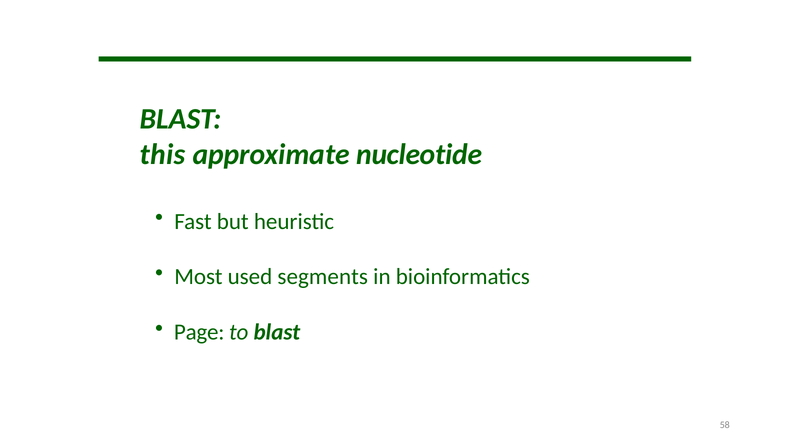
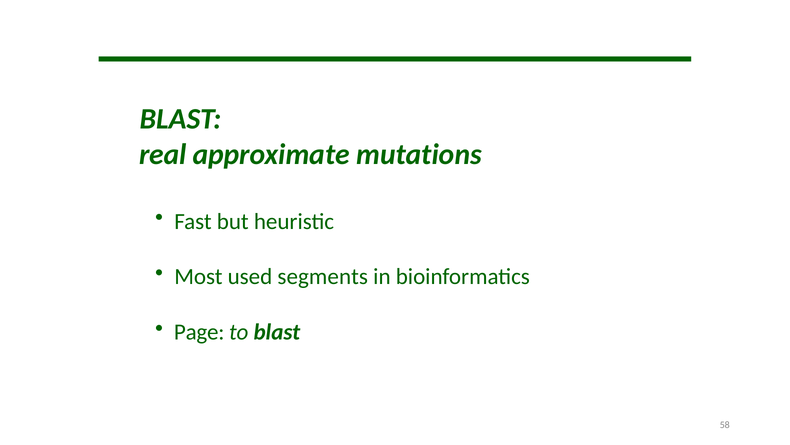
this: this -> real (163, 154)
nucleotide: nucleotide -> mutations (419, 154)
